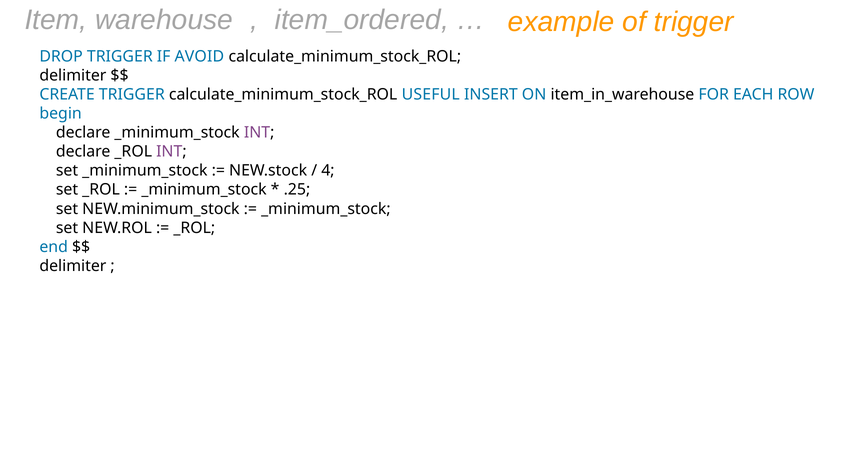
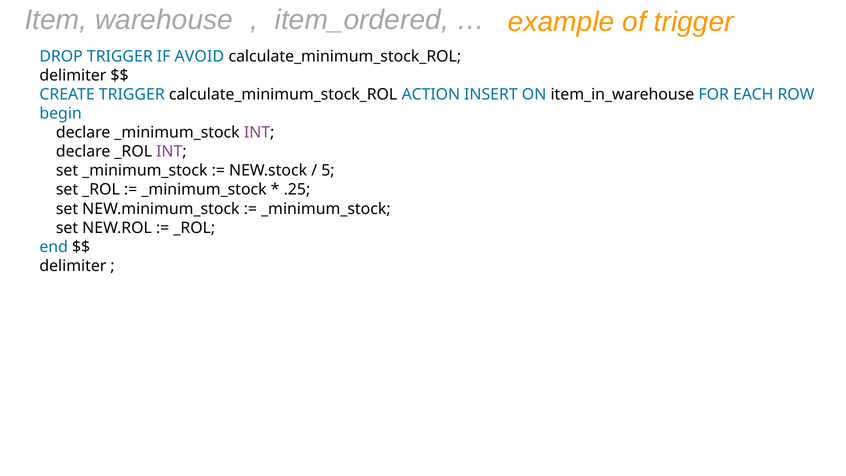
USEFUL: USEFUL -> ACTION (431, 95)
4: 4 -> 5 (328, 171)
